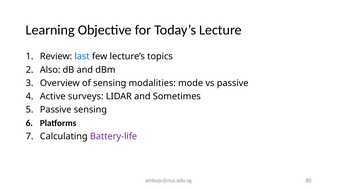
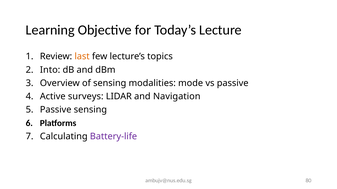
last colour: blue -> orange (82, 57)
Also: Also -> Into (50, 70)
Sometimes: Sometimes -> Navigation (177, 97)
